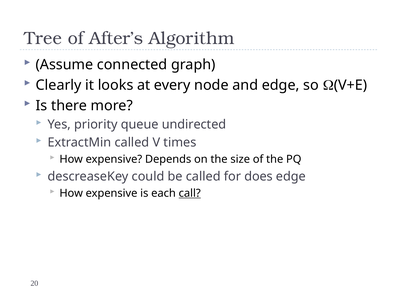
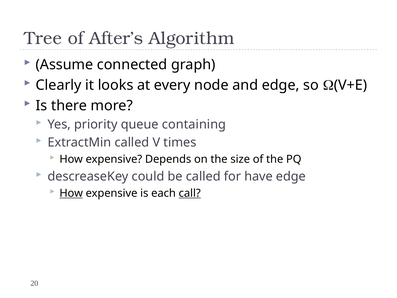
undirected: undirected -> containing (194, 124)
does: does -> have (259, 176)
How underline: none -> present (71, 193)
